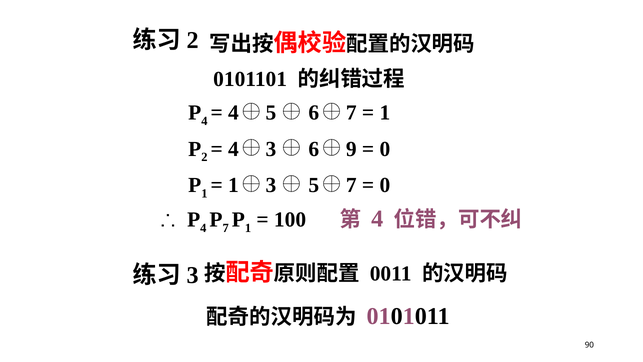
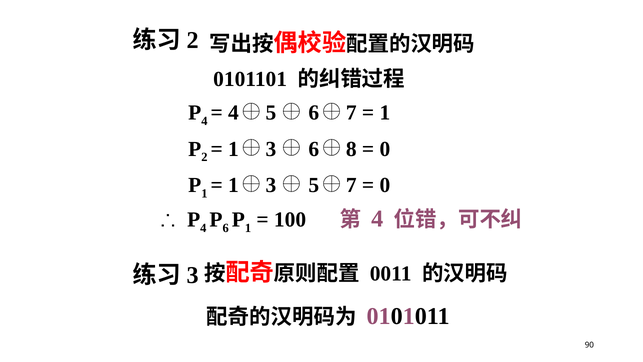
4: 4 -> 1 (233, 149)
9: 9 -> 8 (351, 149)
7: 7 -> 6 (226, 228)
